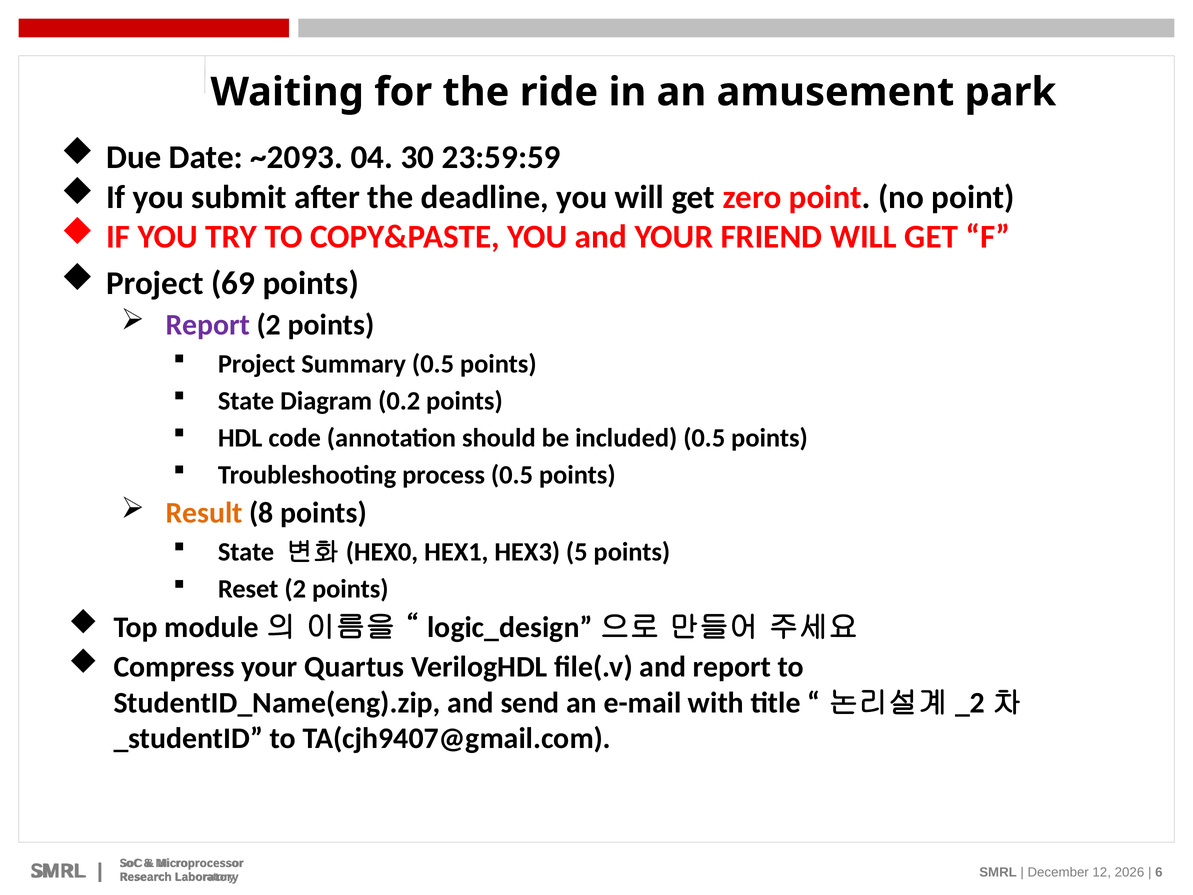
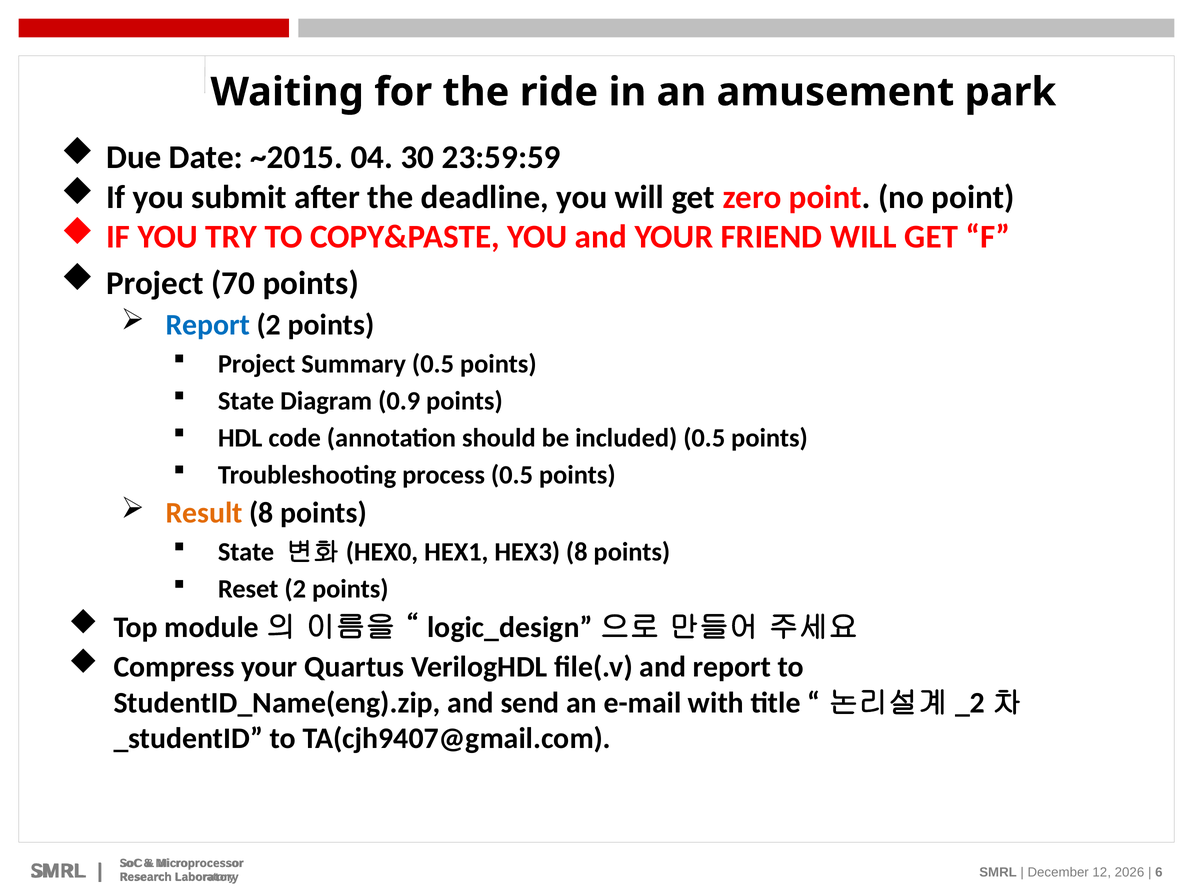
~2093: ~2093 -> ~2015 (297, 157)
69: 69 -> 70 (233, 283)
Report colour: purple -> blue (208, 325)
0.2: 0.2 -> 0.9 (399, 401)
HEX3 5: 5 -> 8 (577, 552)
